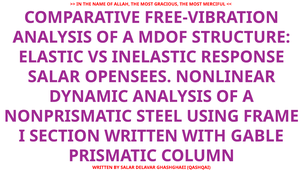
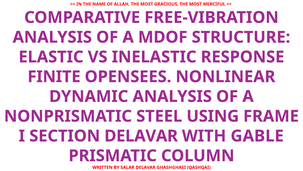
SALAR: SALAR -> FINITE (54, 76)
SECTION WRITTEN: WRITTEN -> DELAVAR (141, 136)
